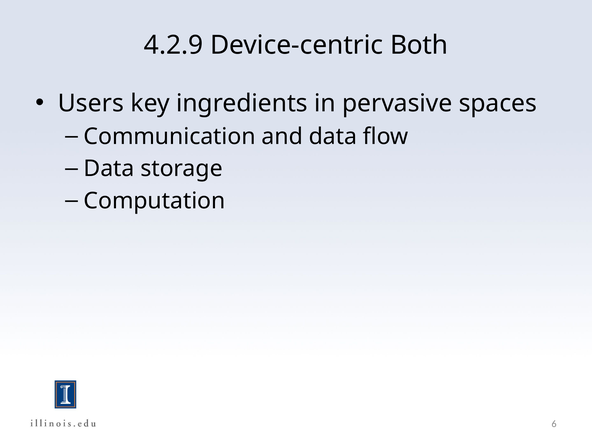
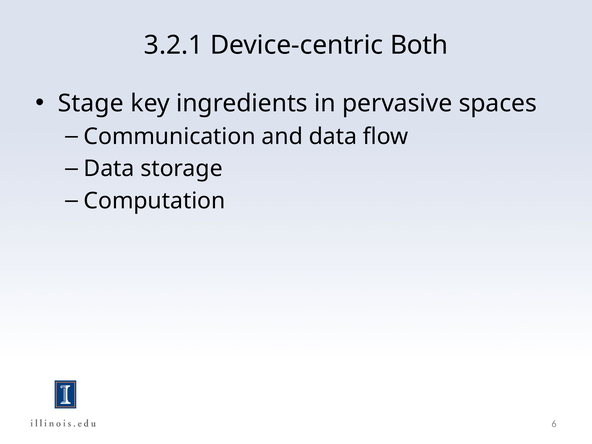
4.2.9: 4.2.9 -> 3.2.1 (174, 45)
Users: Users -> Stage (91, 103)
